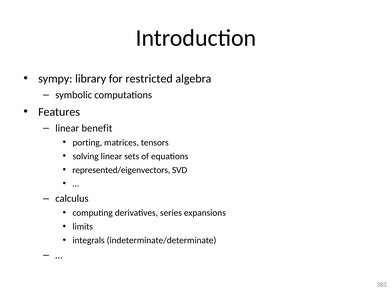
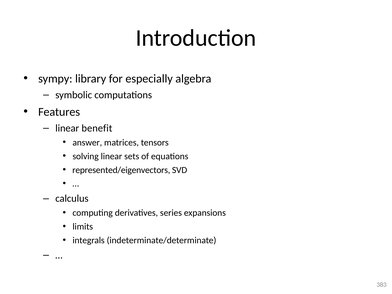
restricted: restricted -> especially (149, 79)
porting: porting -> answer (87, 143)
